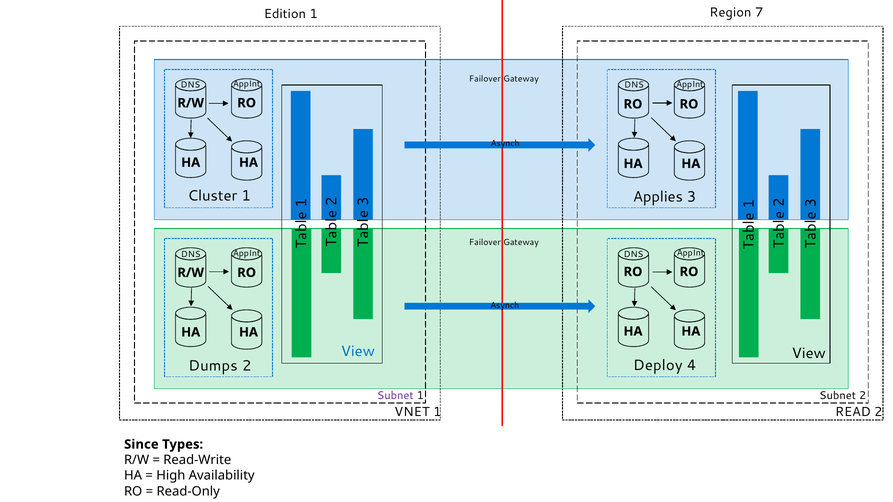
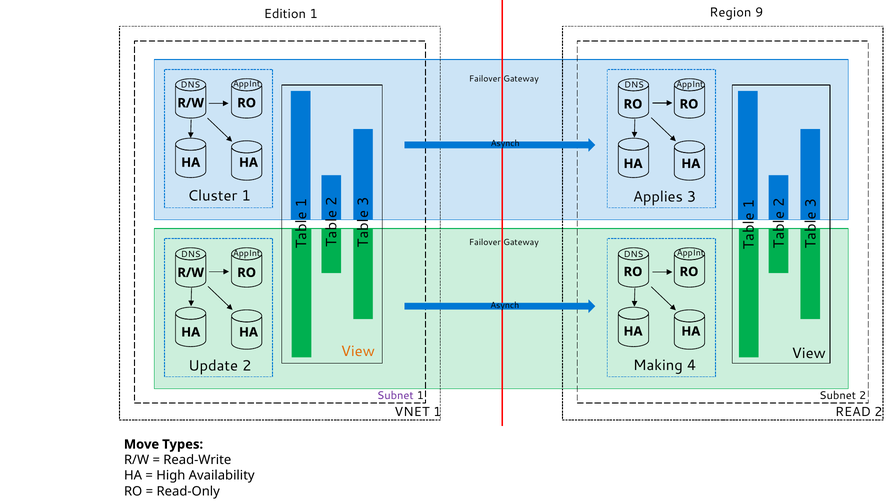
7: 7 -> 9 (759, 13)
View colour: blue -> orange (358, 352)
Deploy: Deploy -> Making (658, 366)
Dumps: Dumps -> Update (213, 366)
Since: Since -> Move (142, 445)
